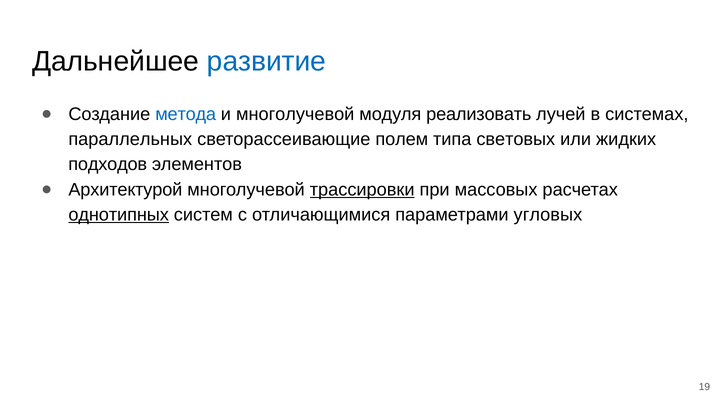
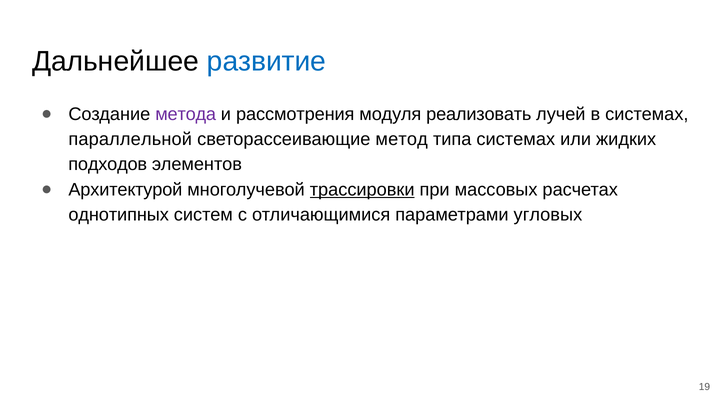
метода colour: blue -> purple (186, 114)
и многолучевой: многолучевой -> рассмотрения (295, 114)
параллельных: параллельных -> параллельной (130, 139)
полем: полем -> метод (402, 139)
типа световых: световых -> системах (516, 139)
однотипных underline: present -> none (119, 215)
